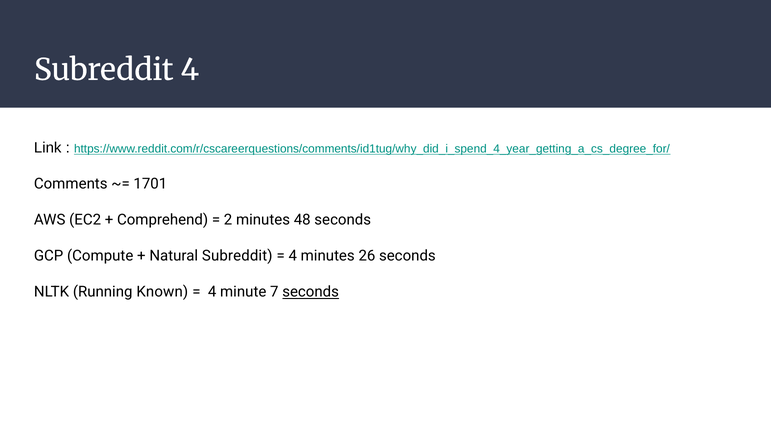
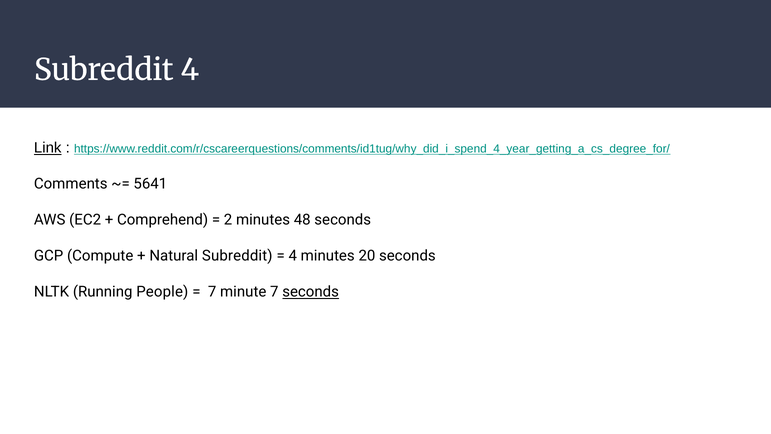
Link underline: none -> present (48, 148)
1701: 1701 -> 5641 (150, 184)
26: 26 -> 20 (367, 256)
Known: Known -> People (162, 292)
4: 4 -> 7 (212, 292)
